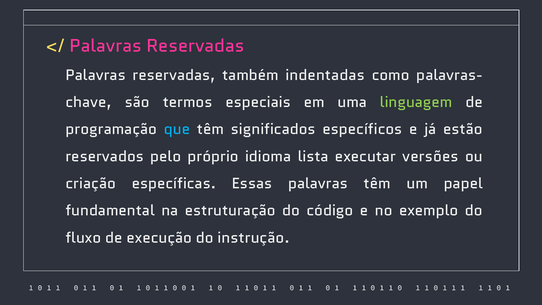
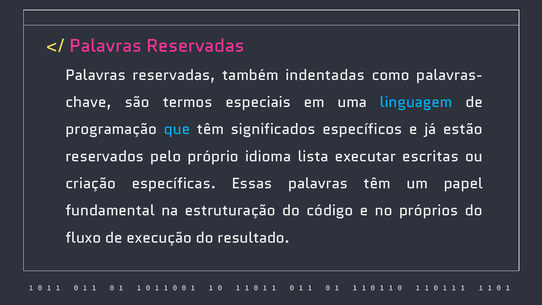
linguagem colour: light green -> light blue (416, 102)
versões: versões -> escritas (431, 156)
exemplo: exemplo -> próprios (429, 211)
instrução: instrução -> resultado (254, 238)
